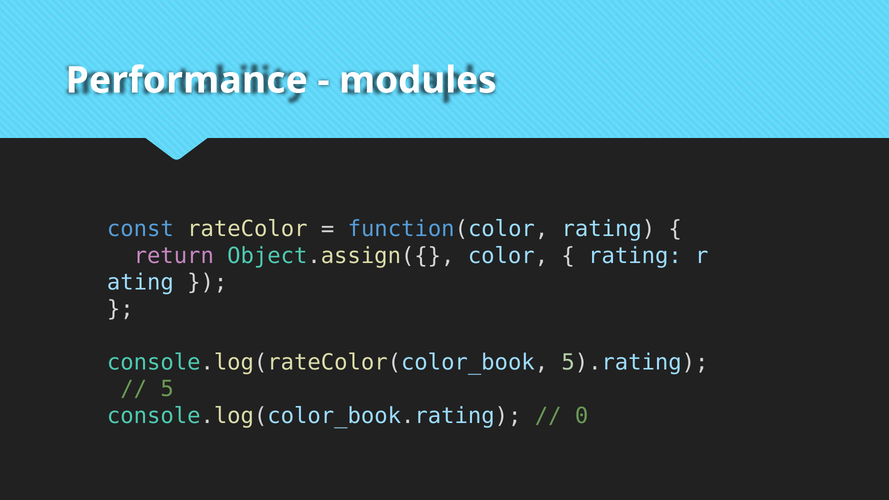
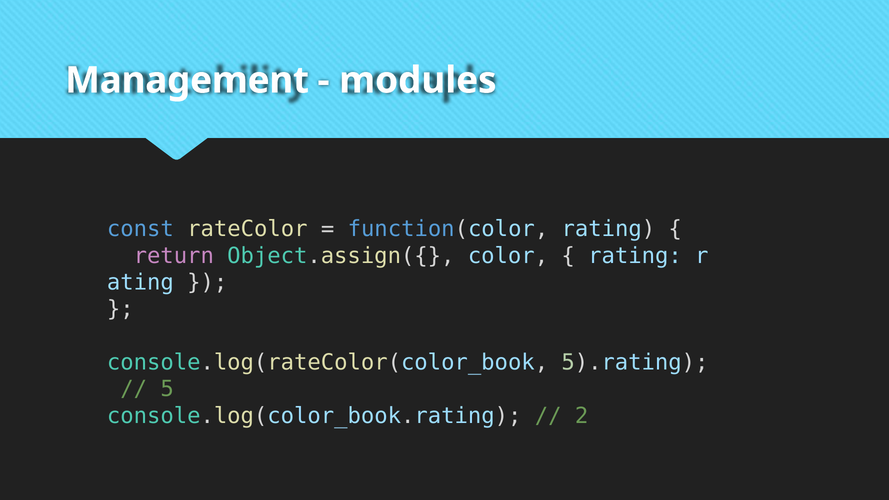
Performance: Performance -> Management (187, 80)
0: 0 -> 2 (582, 416)
